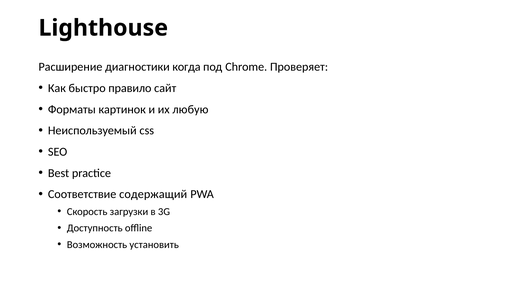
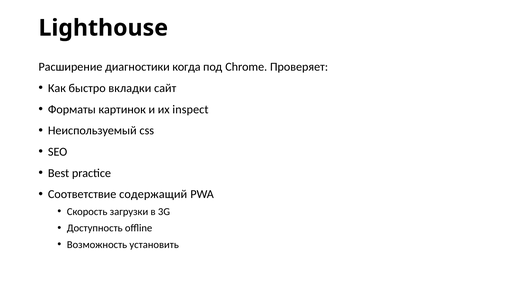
правило: правило -> вкладки (130, 88)
любую: любую -> inspect (190, 109)
